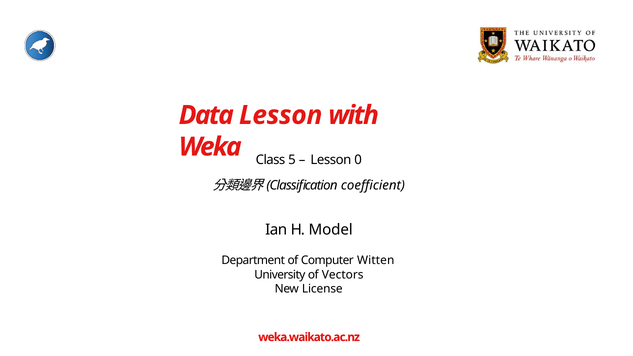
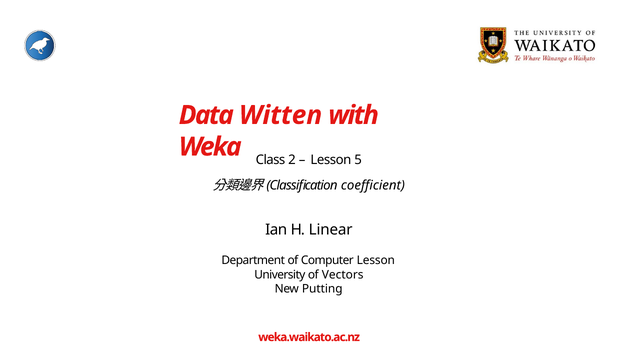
Data Lesson: Lesson -> Witten (281, 115)
5: 5 -> 2 (292, 160)
0: 0 -> 5 (358, 160)
Model: Model -> Linear (331, 230)
Computer Witten: Witten -> Lesson (376, 261)
License: License -> Putting (322, 289)
